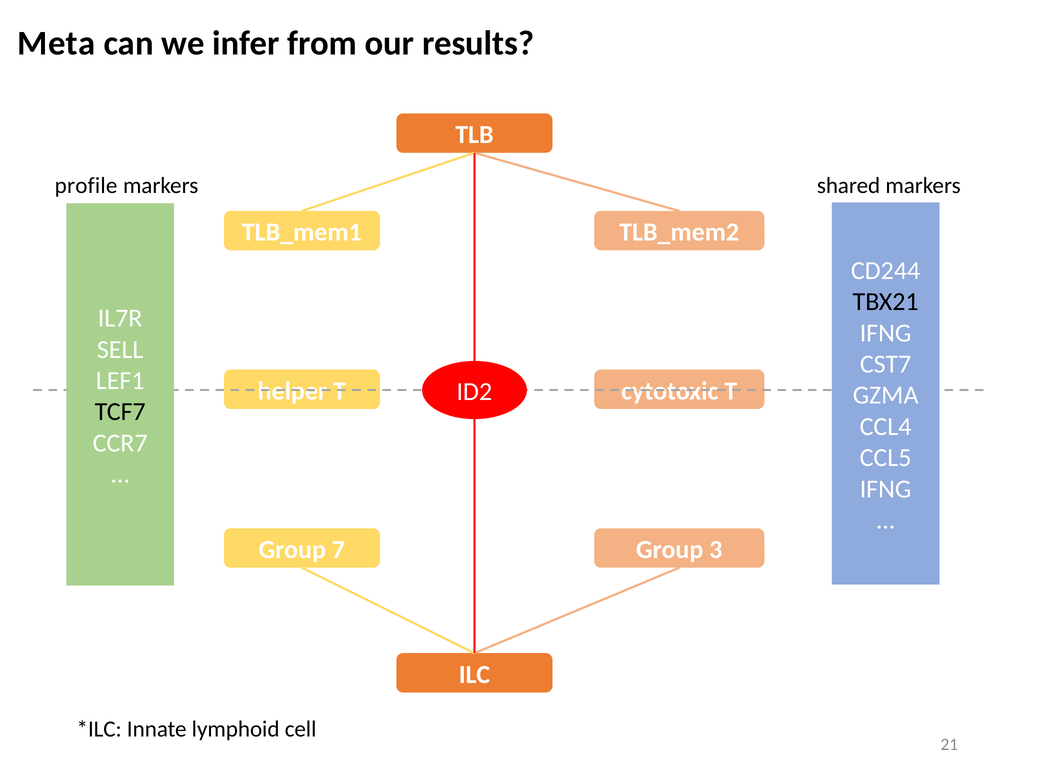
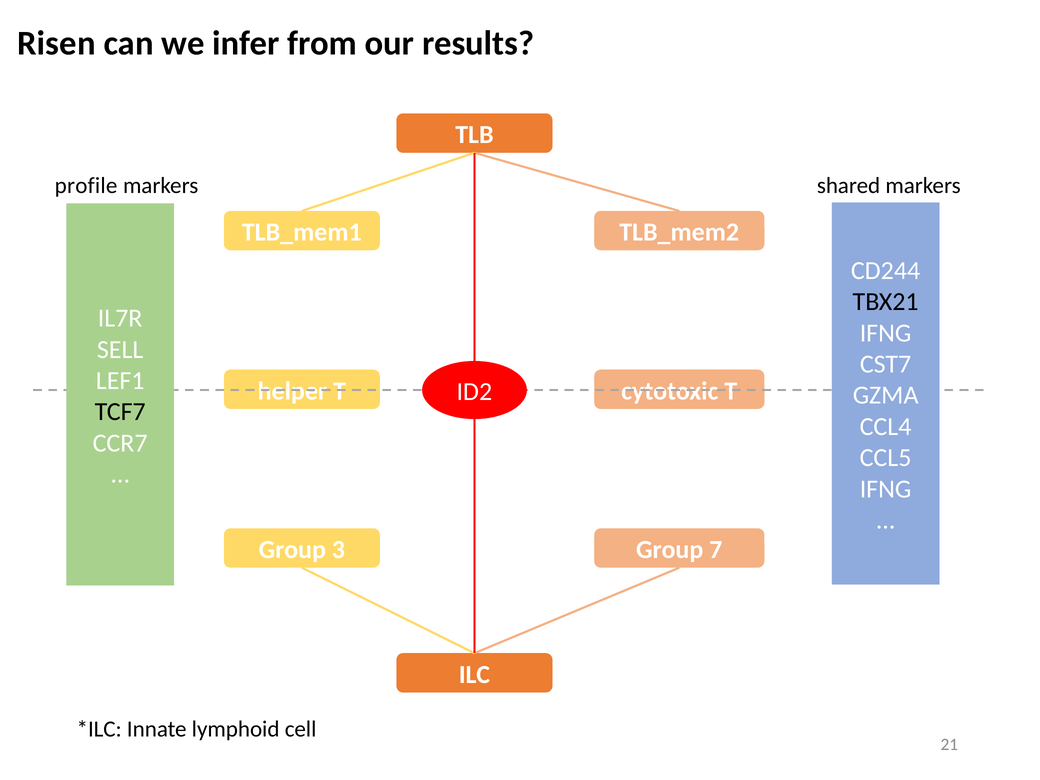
Meta: Meta -> Risen (56, 43)
7: 7 -> 3 (338, 550)
3: 3 -> 7 (716, 550)
